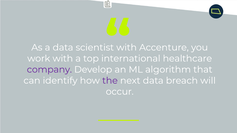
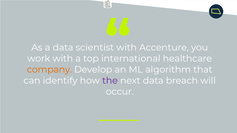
company colour: purple -> orange (49, 70)
